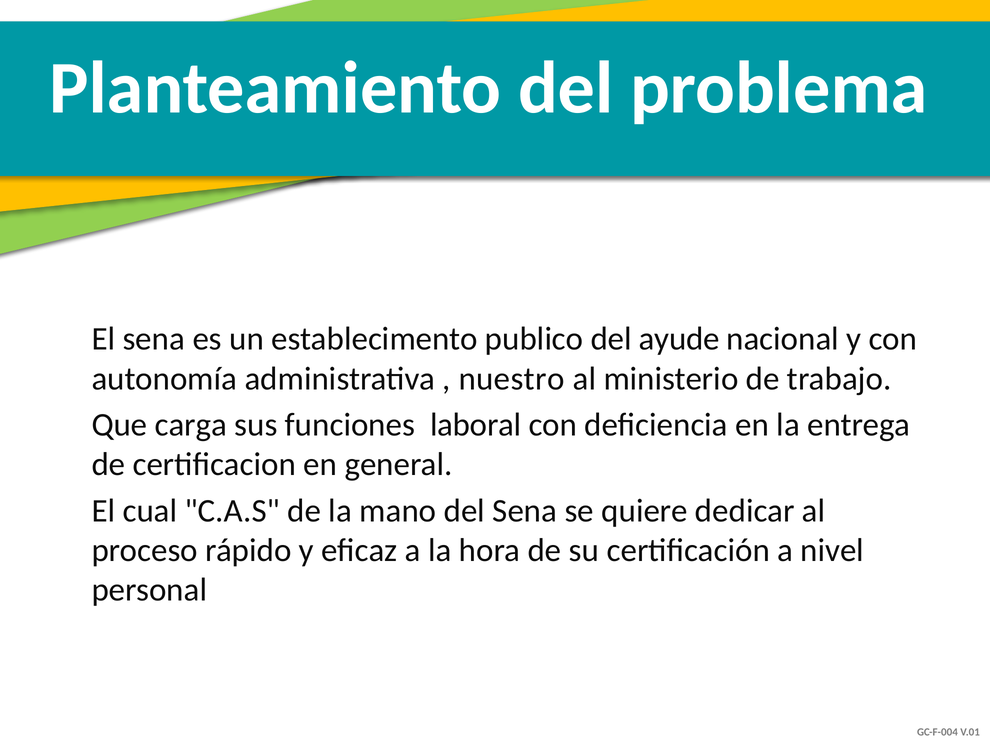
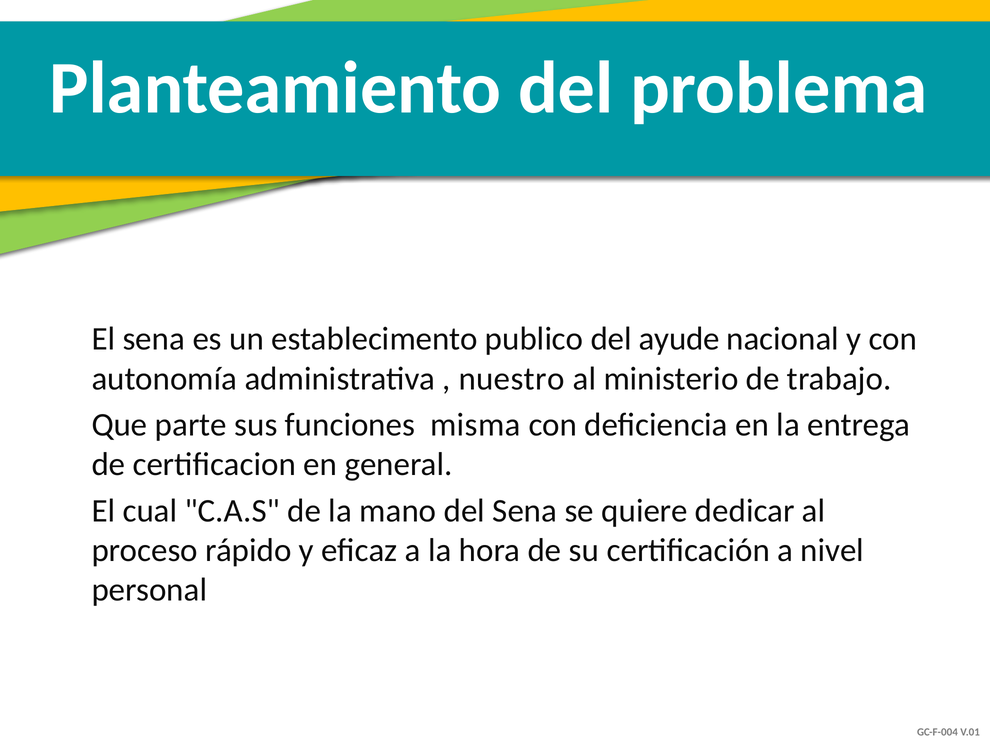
carga: carga -> parte (191, 425)
laboral: laboral -> misma (475, 425)
